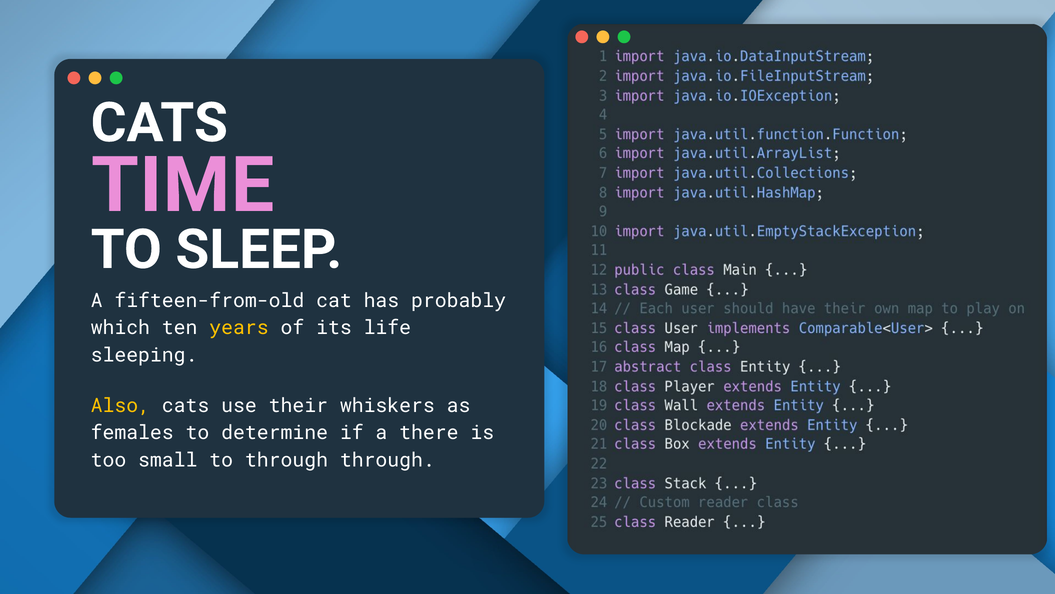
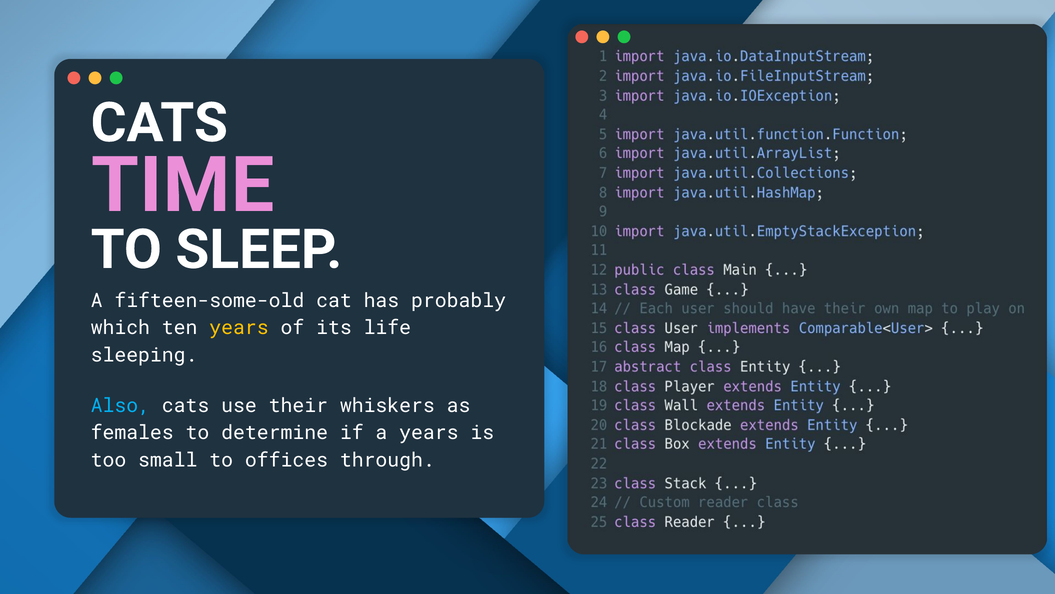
fifteen-from-old: fifteen-from-old -> fifteen-some-old (209, 300)
Also colour: yellow -> light blue (120, 405)
a there: there -> years (429, 433)
to through: through -> offices (286, 460)
